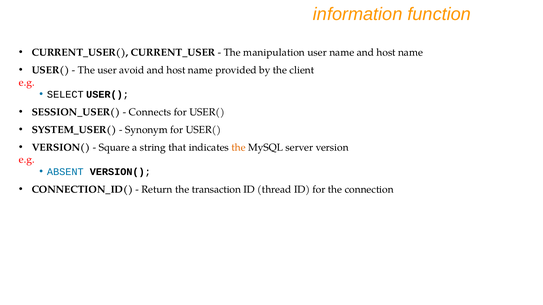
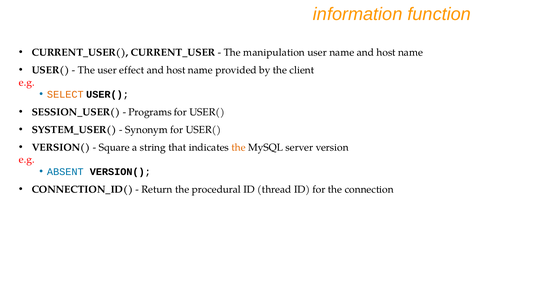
avoid: avoid -> effect (132, 70)
SELECT colour: black -> orange (65, 95)
Connects: Connects -> Programs (150, 112)
transaction: transaction -> procedural (216, 190)
